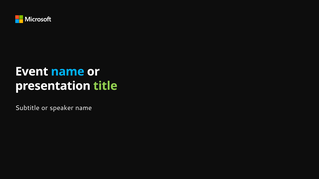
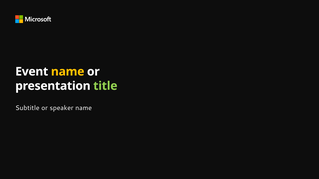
name colour: light blue -> yellow (68, 72)
